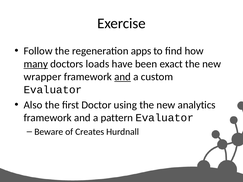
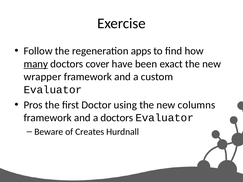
loads: loads -> cover (98, 64)
and underline: present -> none (123, 77)
Also: Also -> Pros (33, 105)
analytics: analytics -> columns (197, 105)
a pattern: pattern -> doctors (117, 118)
